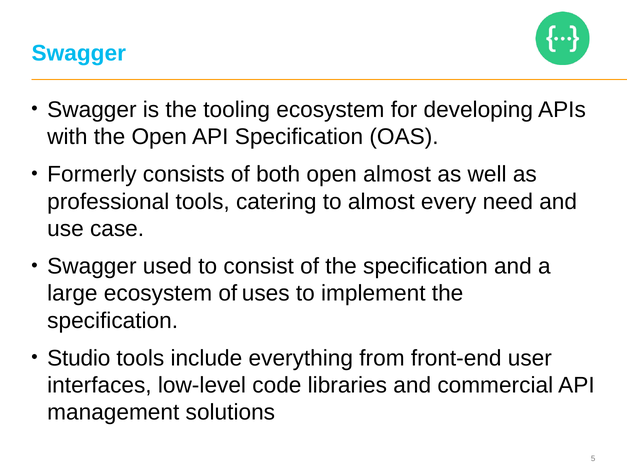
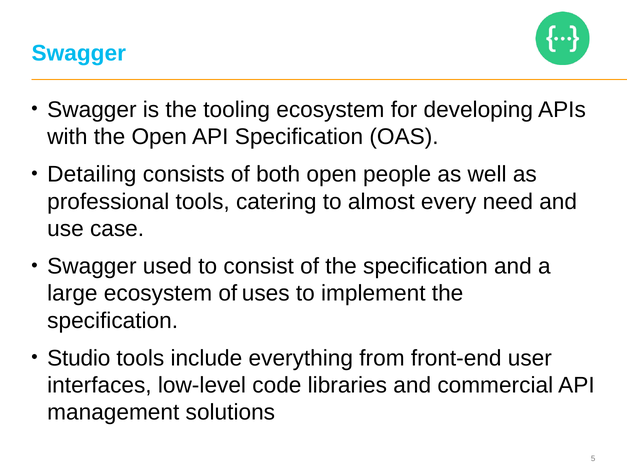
Formerly: Formerly -> Detailing (92, 175)
open almost: almost -> people (397, 175)
